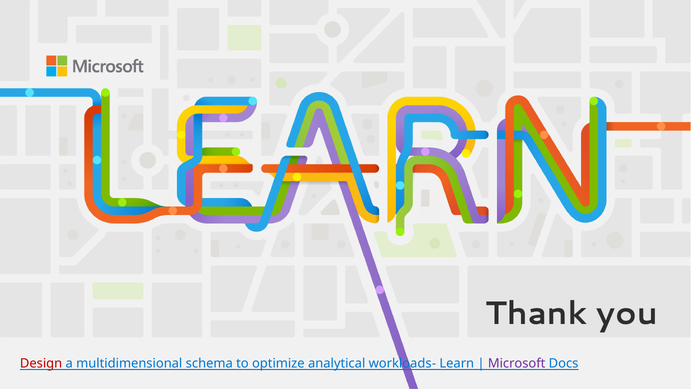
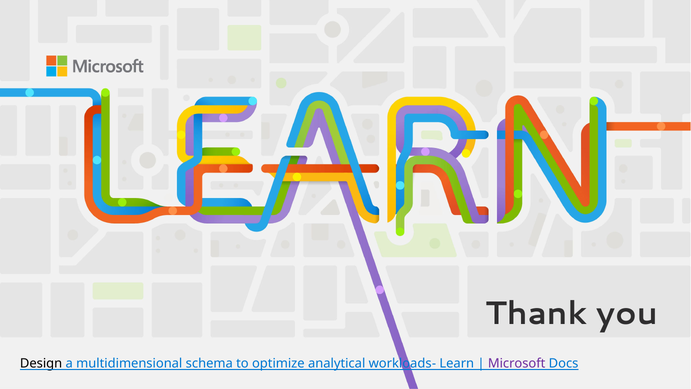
Design colour: red -> black (41, 363)
